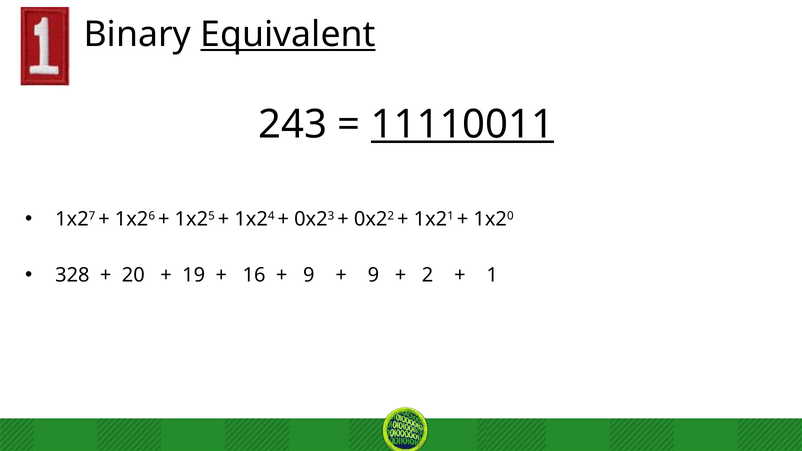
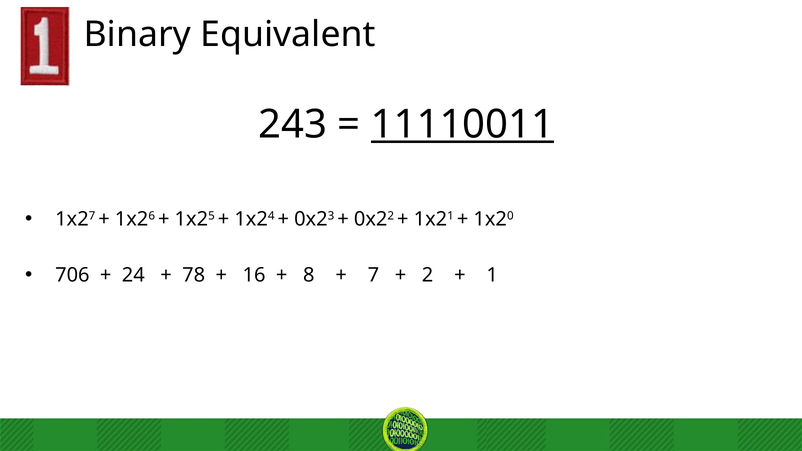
Equivalent underline: present -> none (288, 35)
328: 328 -> 706 (72, 275)
20: 20 -> 24 (133, 275)
19: 19 -> 78 (194, 275)
9: 9 -> 8 (309, 275)
9: 9 -> 7 (373, 275)
